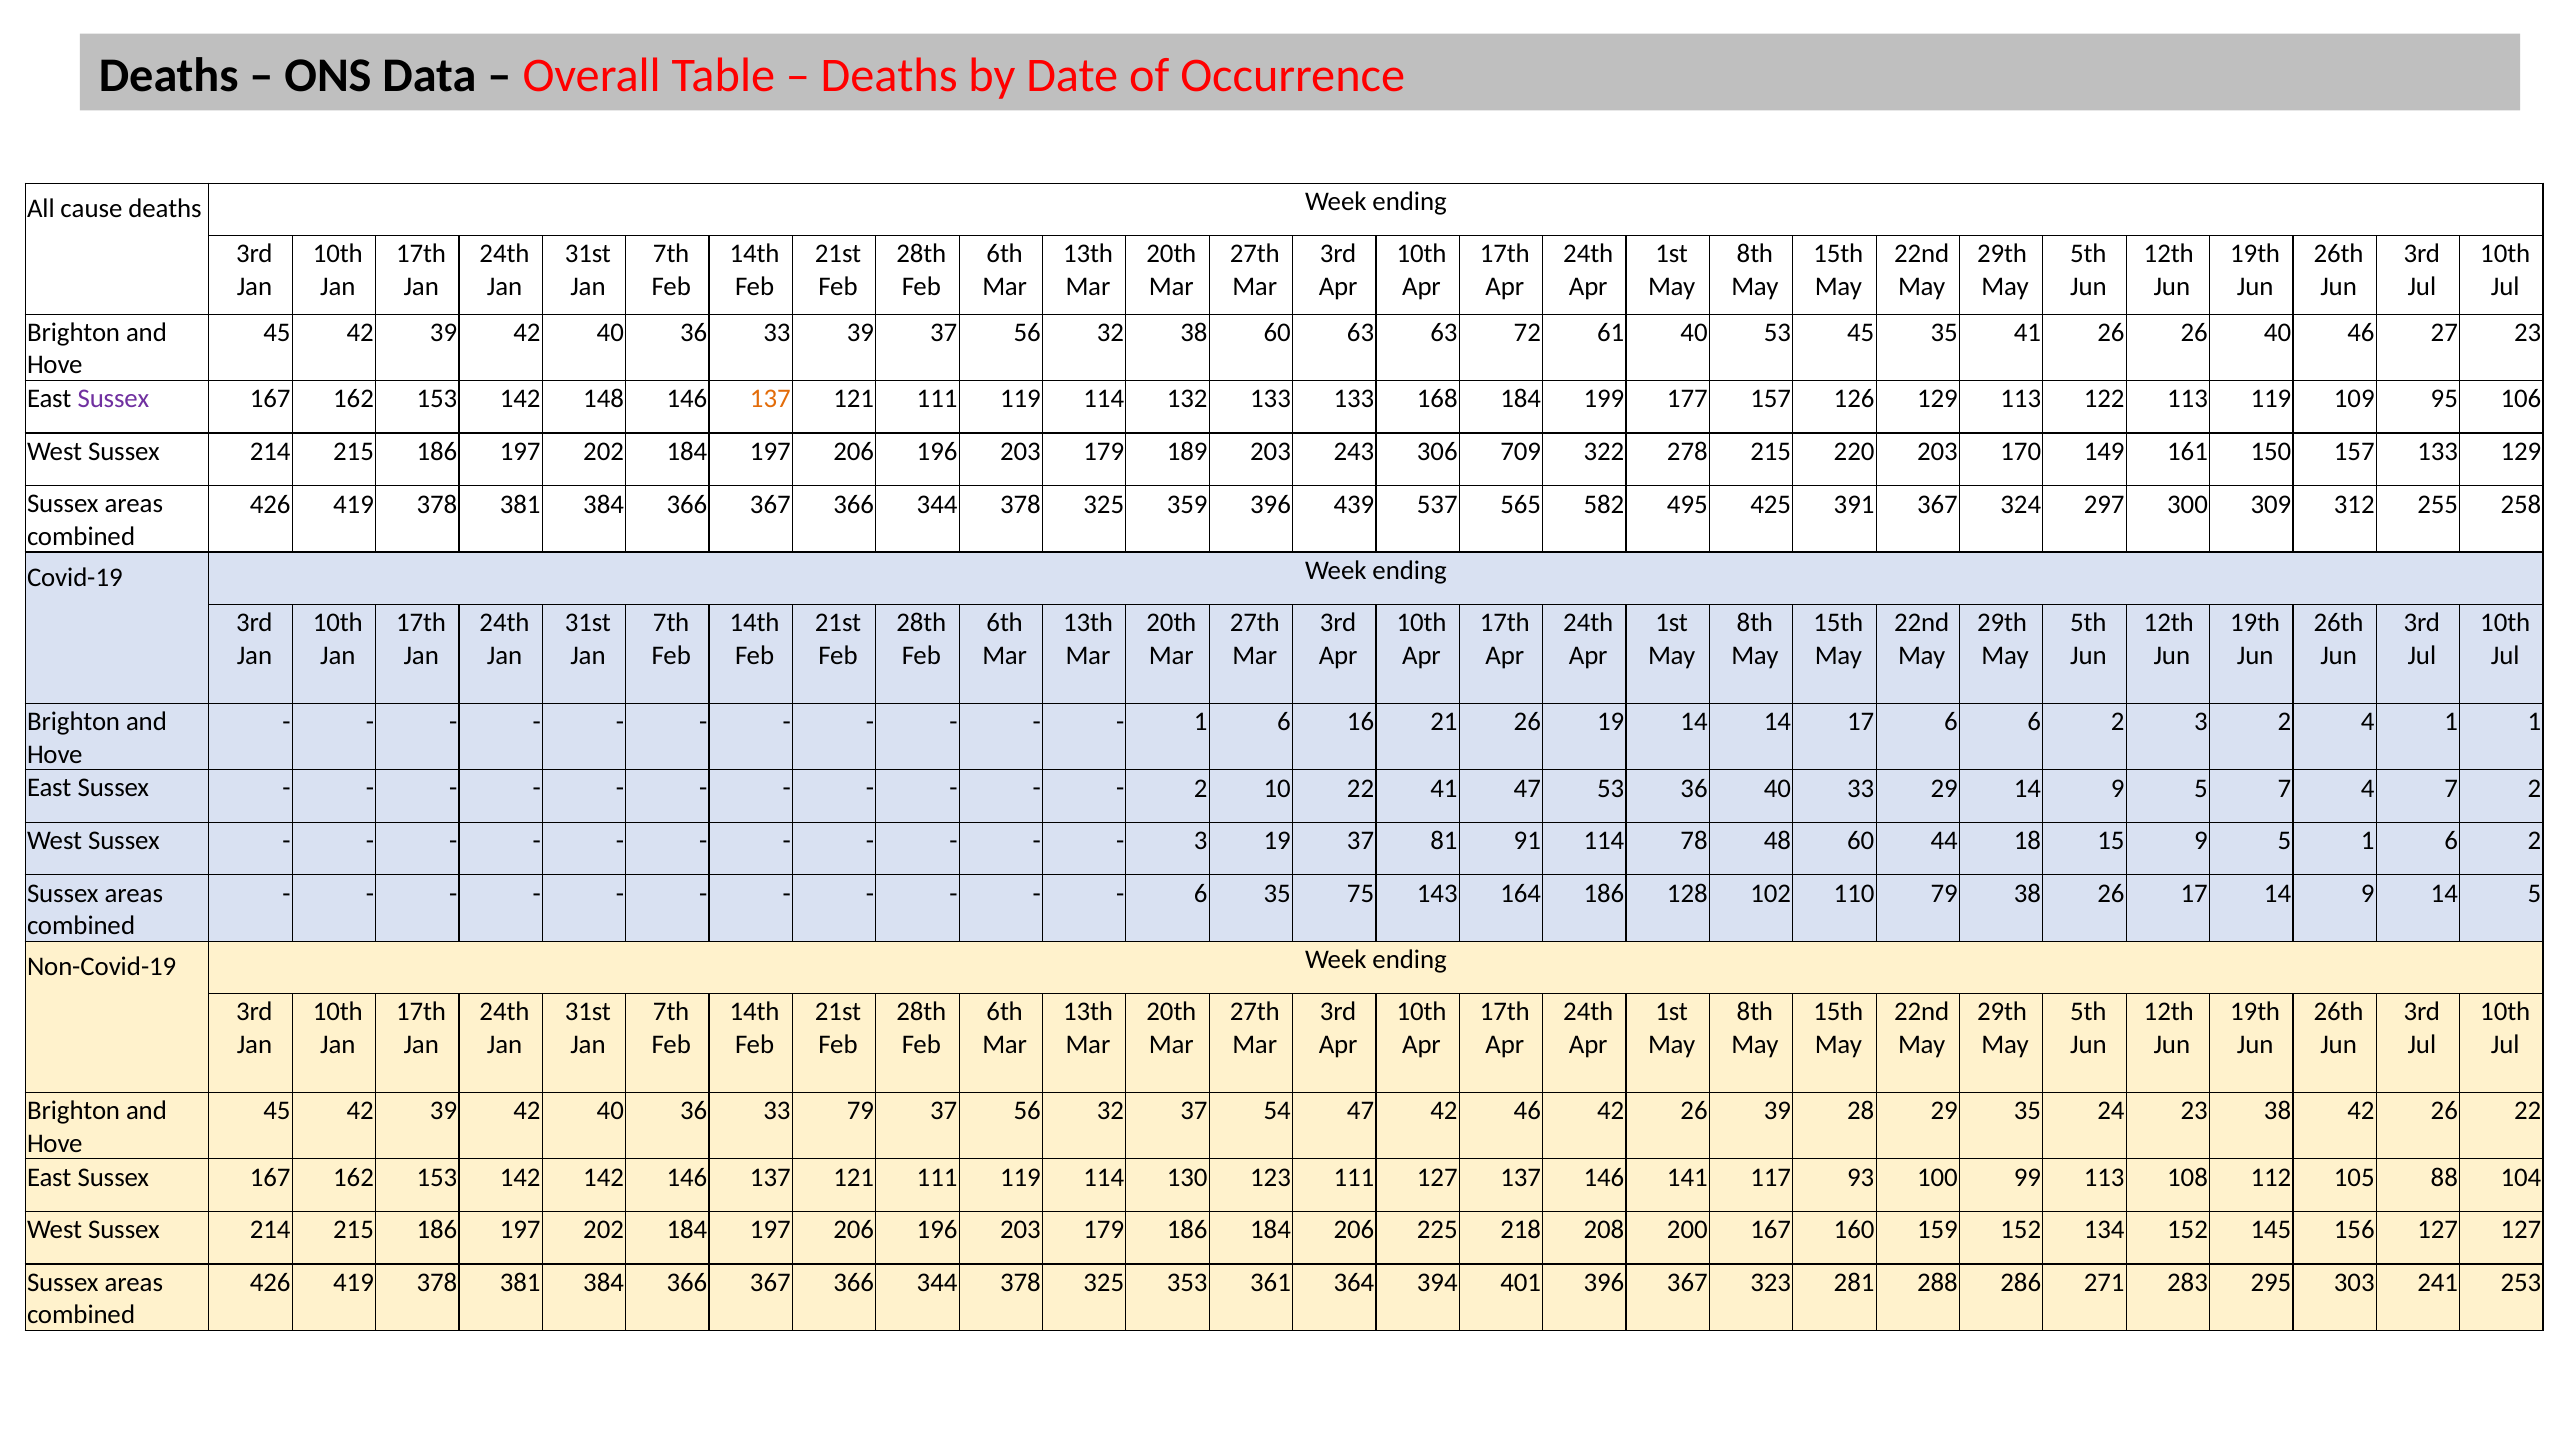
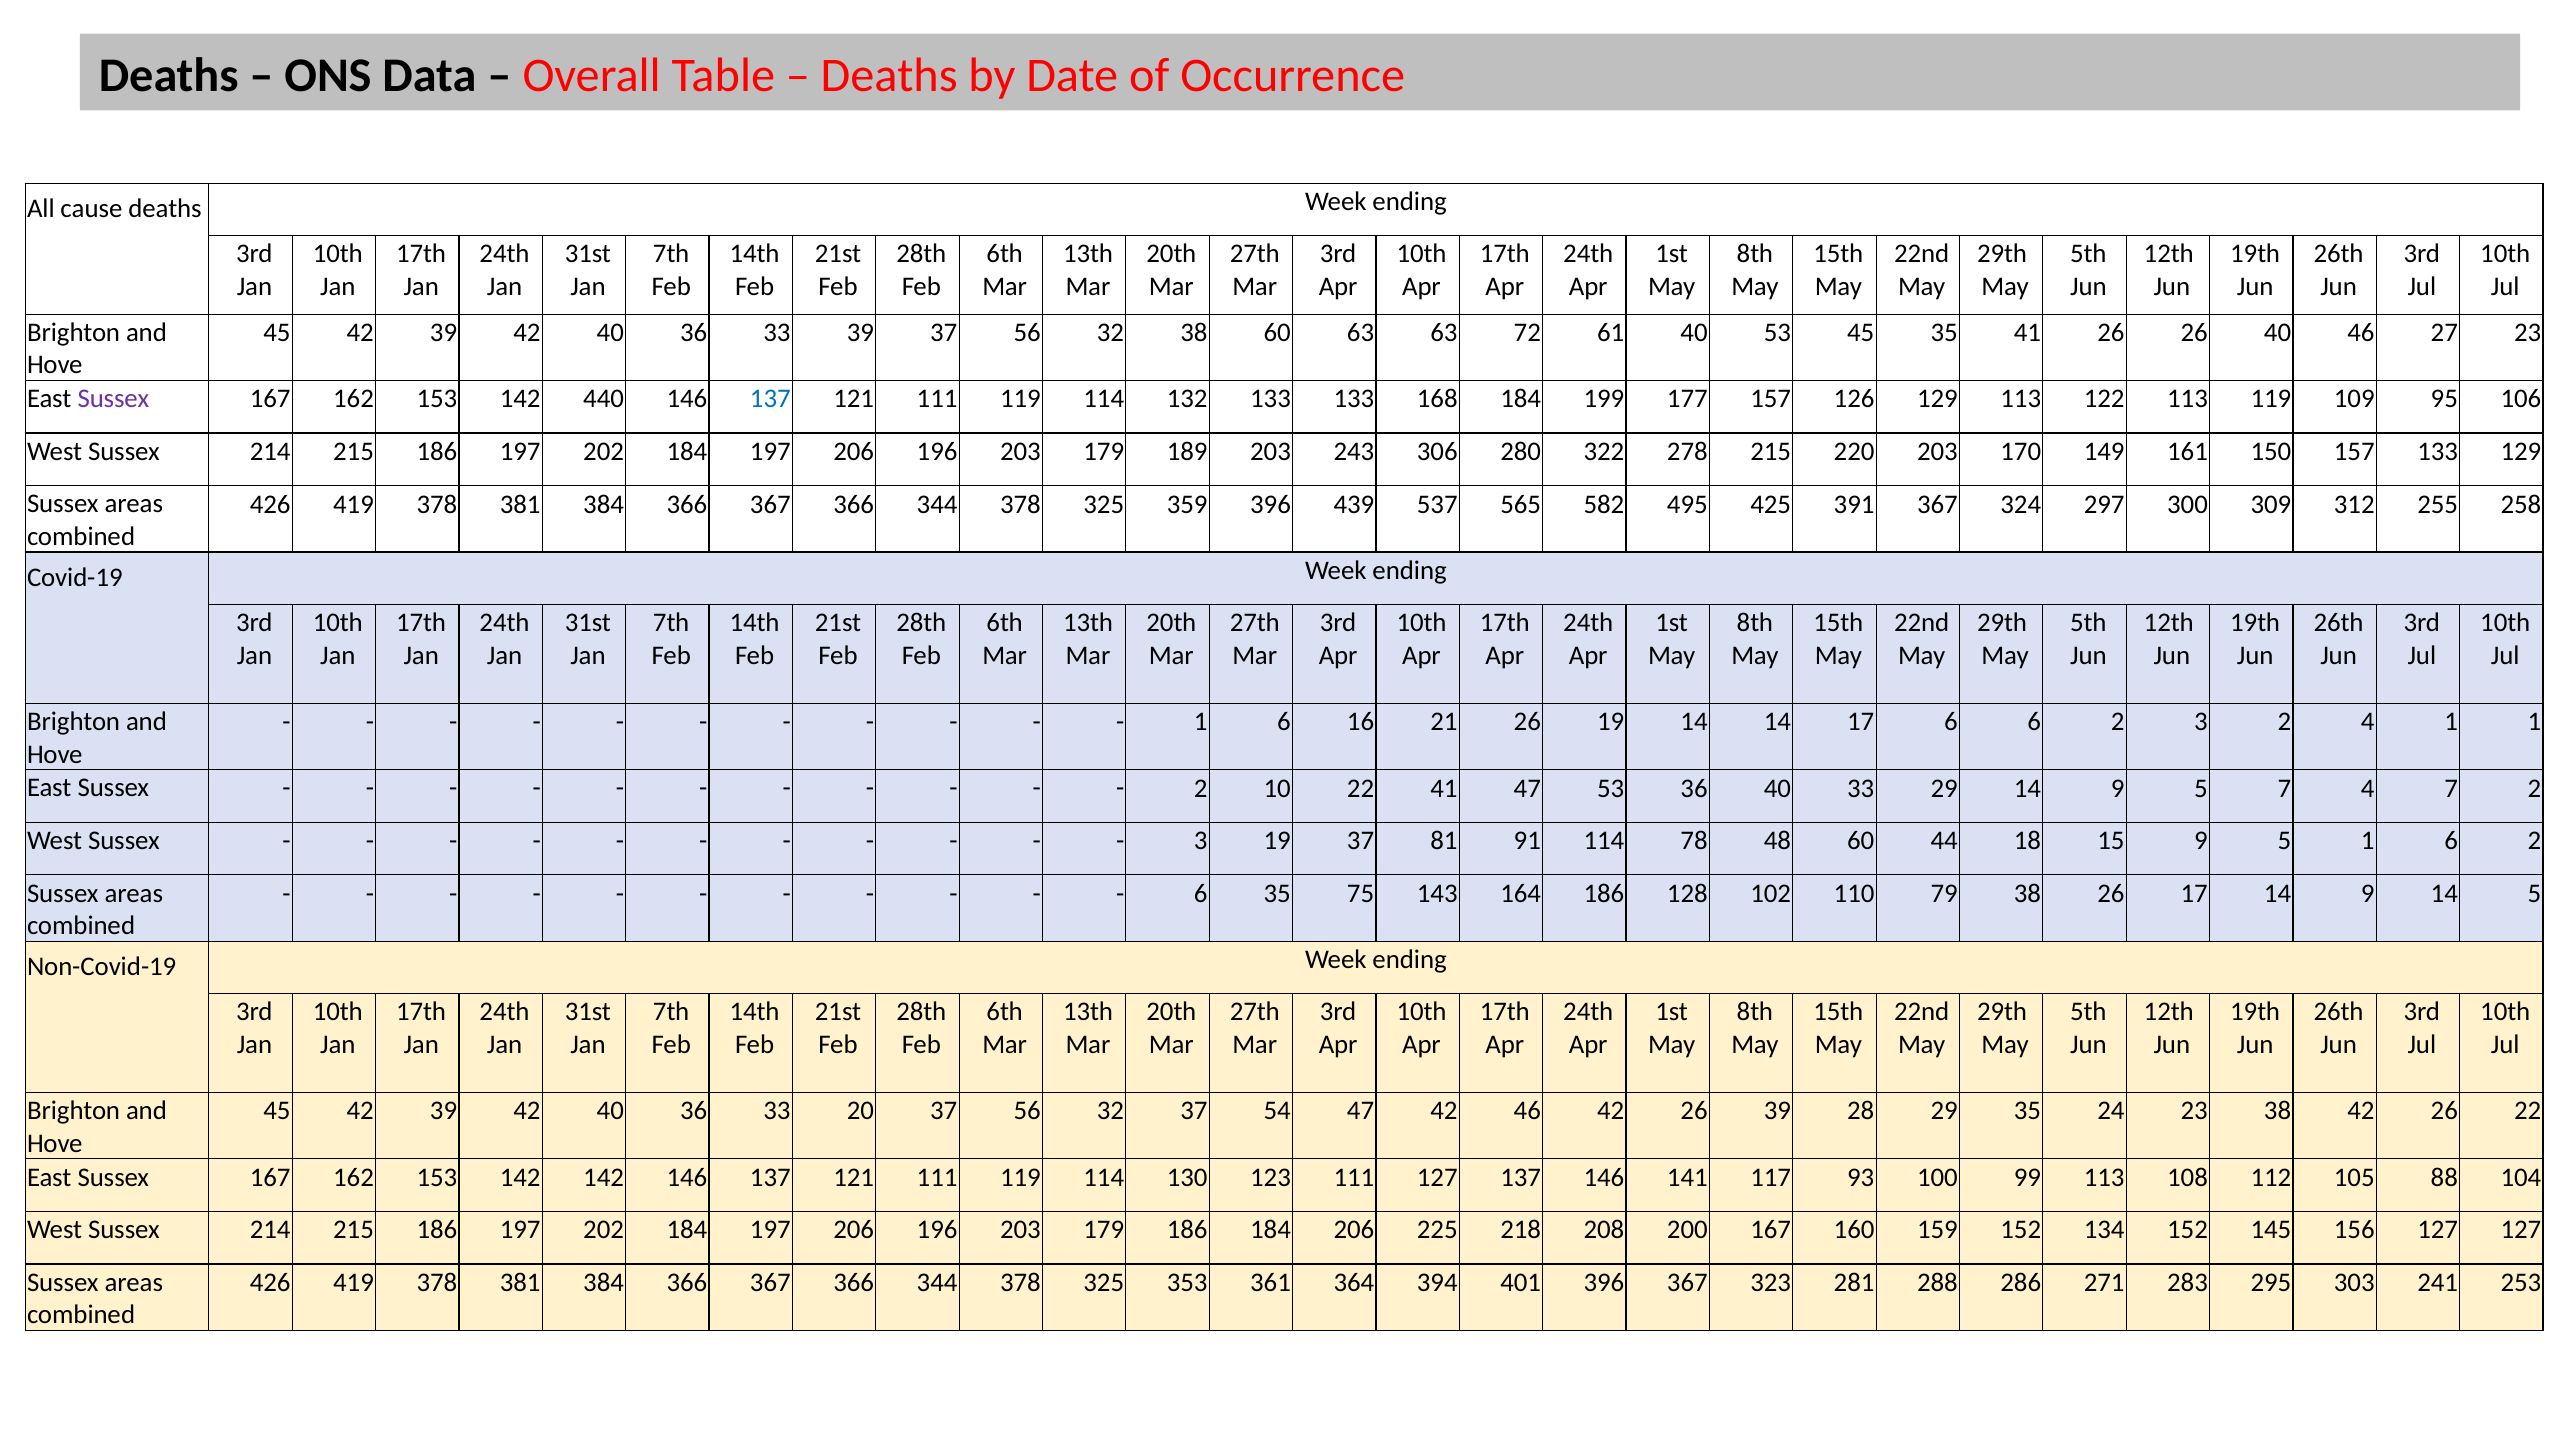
148: 148 -> 440 (604, 399)
137 colour: orange -> blue (770, 399)
709: 709 -> 280 (1521, 452)
33 79: 79 -> 20 (860, 1111)
